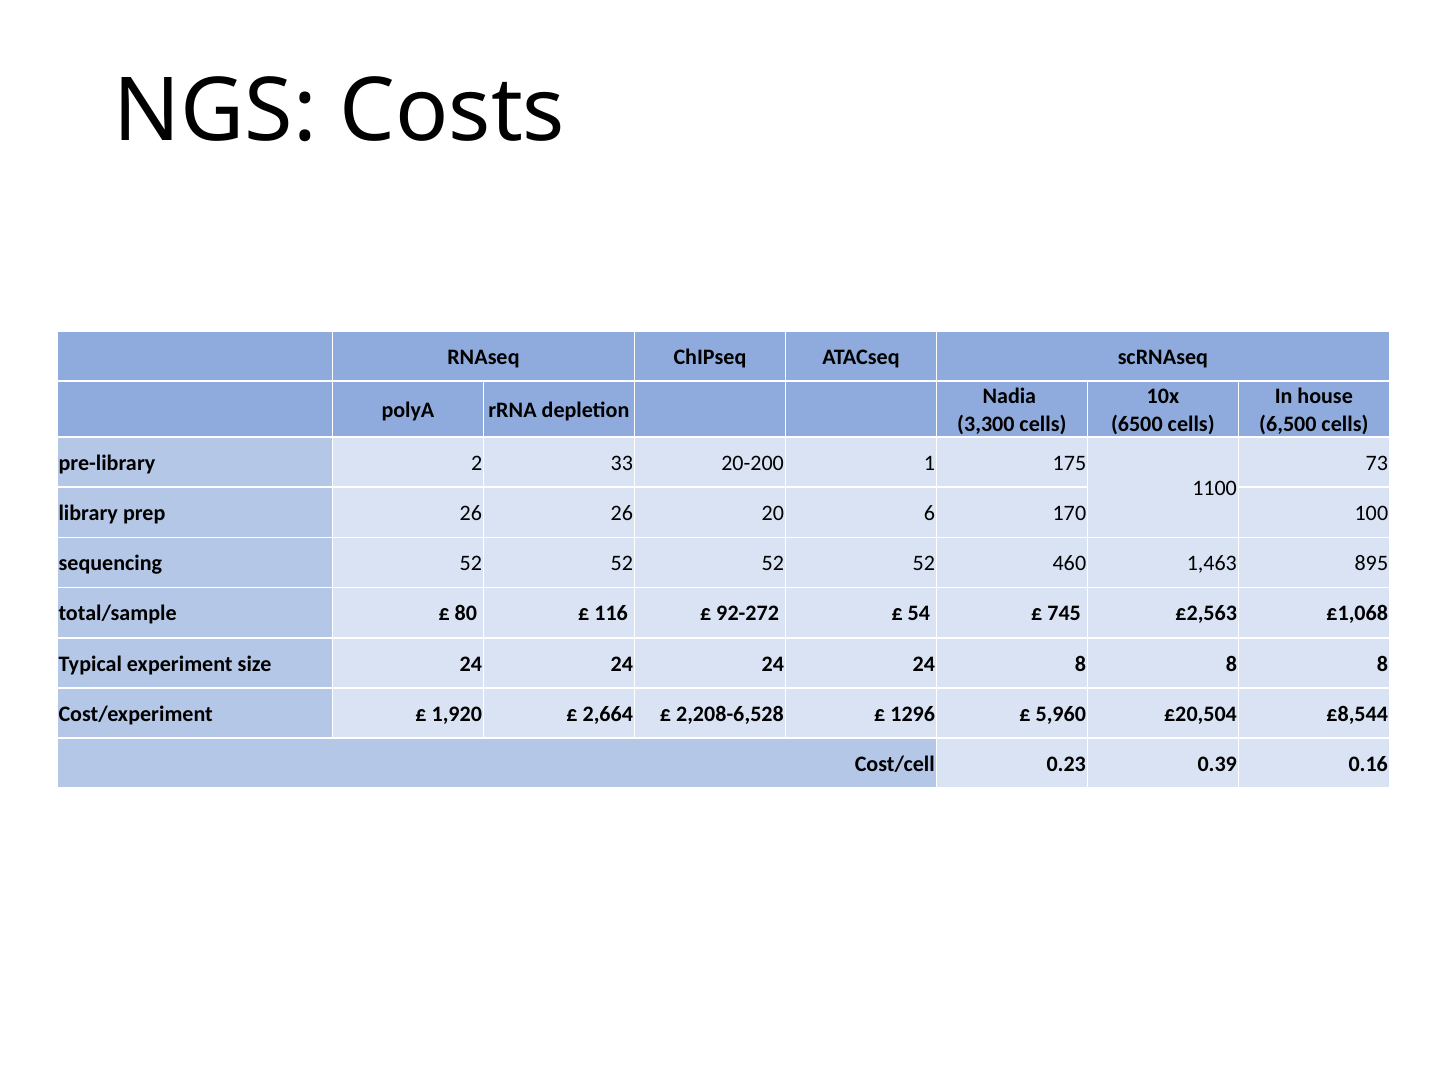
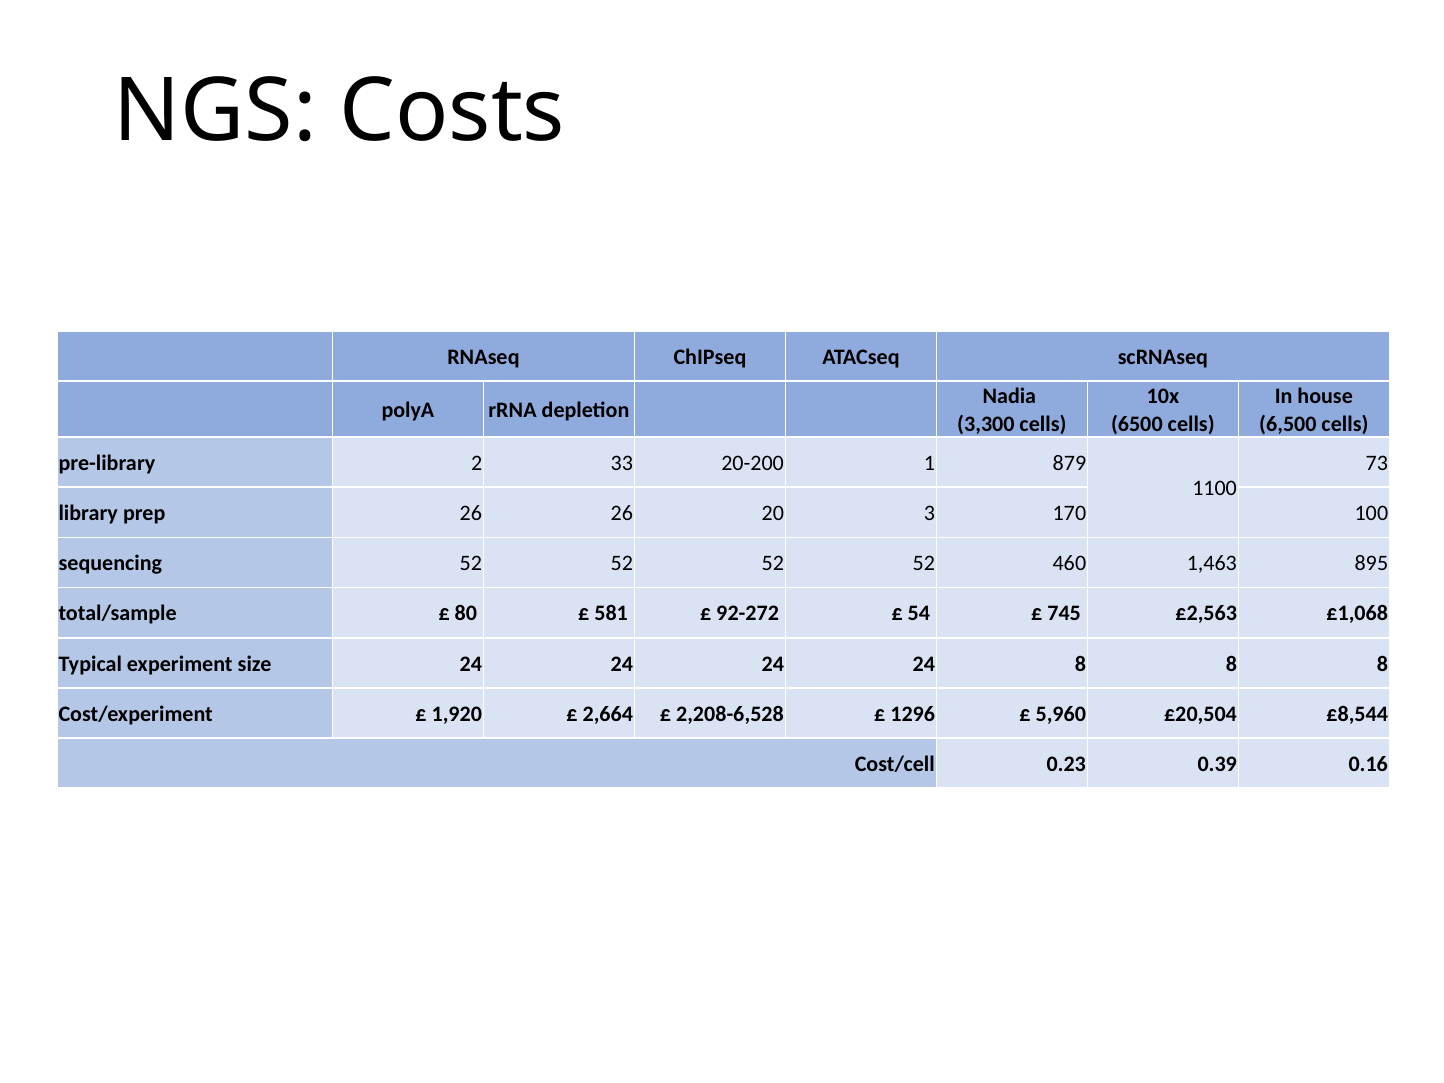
175: 175 -> 879 (1069, 463)
6: 6 -> 3 (930, 513)
116: 116 -> 581 (611, 614)
